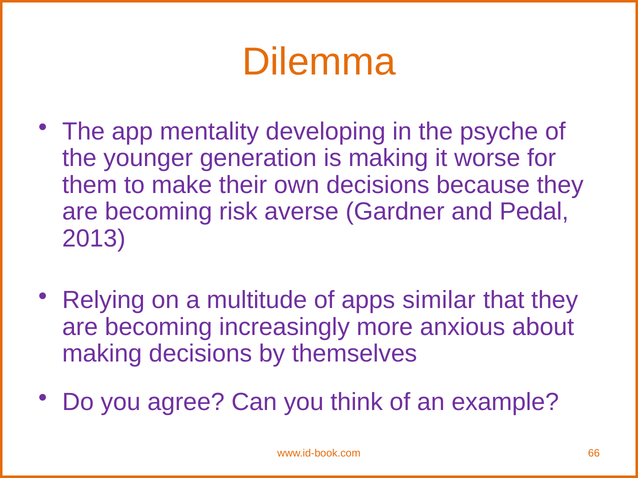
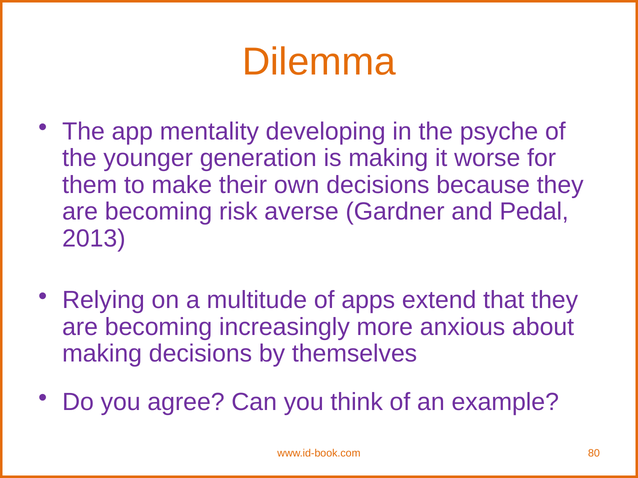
similar: similar -> extend (439, 301)
66: 66 -> 80 (594, 454)
